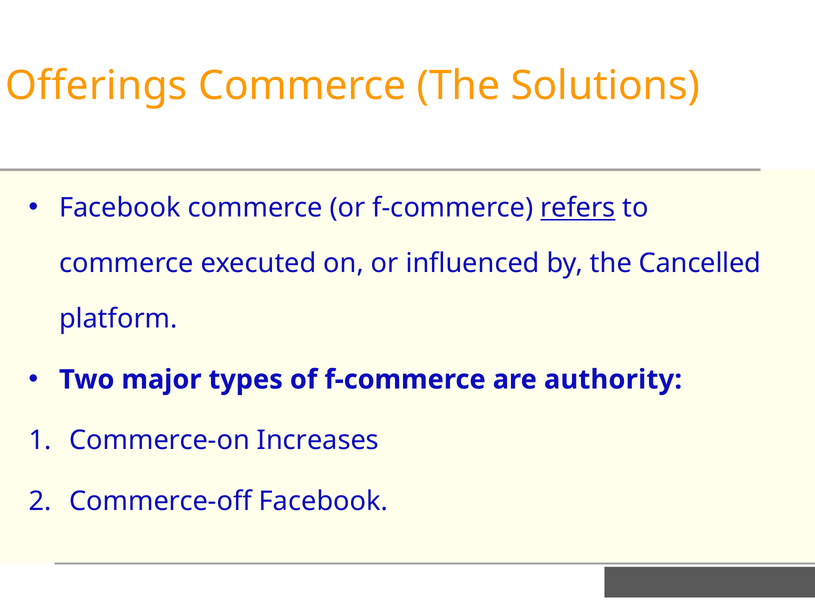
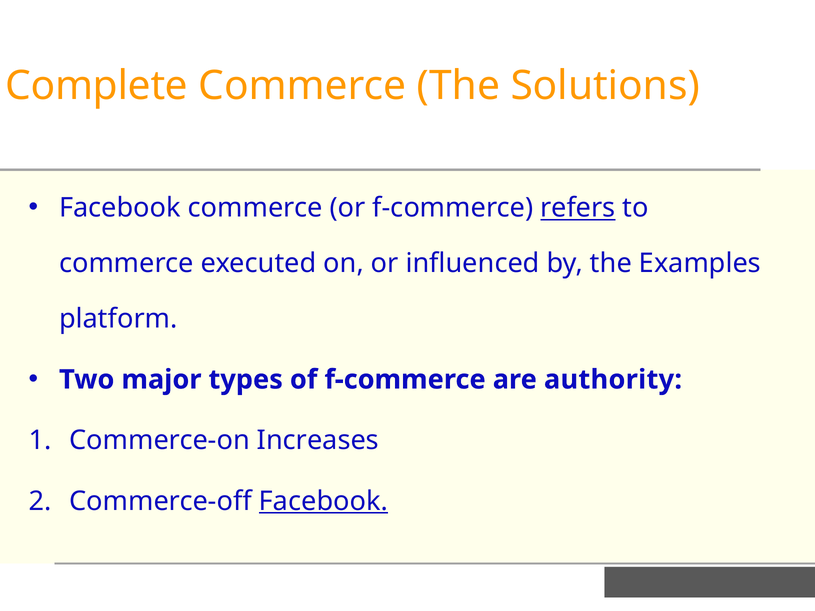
Offerings: Offerings -> Complete (97, 86)
Cancelled: Cancelled -> Examples (700, 264)
Facebook underline: none -> present (323, 501)
